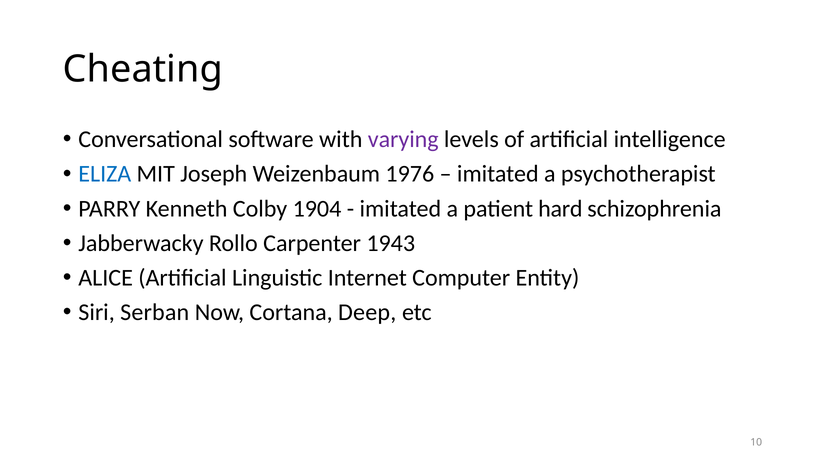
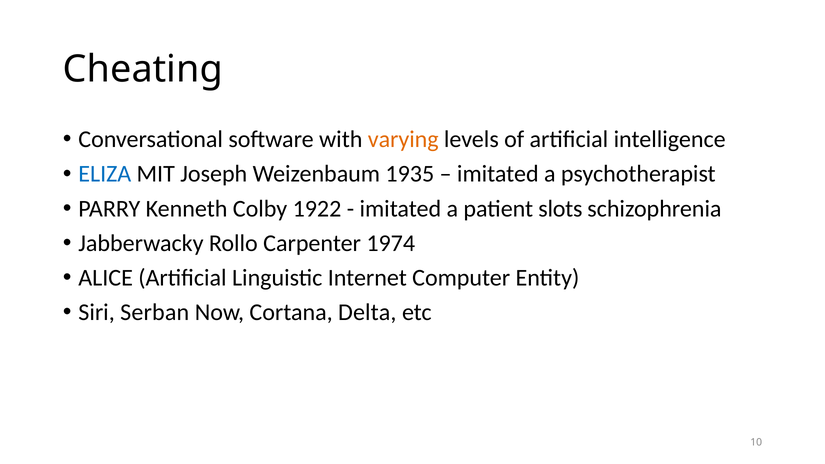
varying colour: purple -> orange (403, 139)
1976: 1976 -> 1935 (410, 174)
1904: 1904 -> 1922 (317, 209)
hard: hard -> slots (560, 209)
1943: 1943 -> 1974 (391, 243)
Deep: Deep -> Delta (367, 312)
